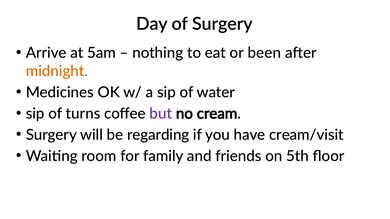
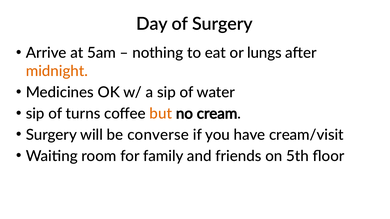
been: been -> lungs (264, 53)
but colour: purple -> orange (161, 114)
regarding: regarding -> converse (158, 135)
